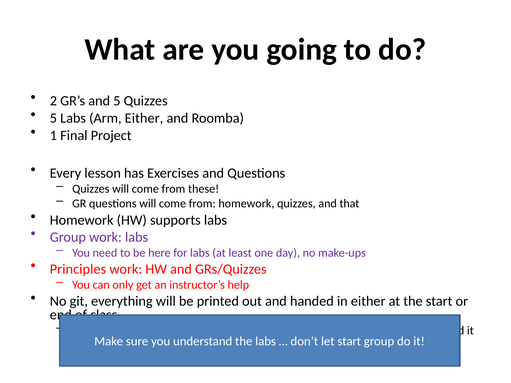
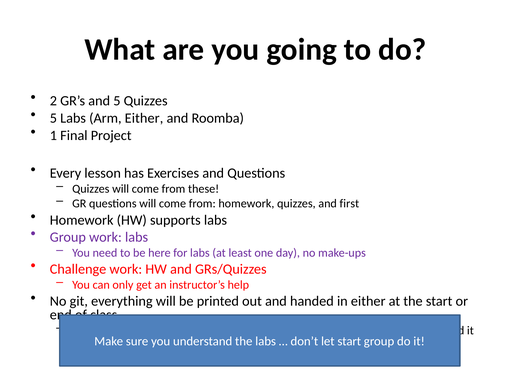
that: that -> first (349, 204)
Principles: Principles -> Challenge (78, 269)
